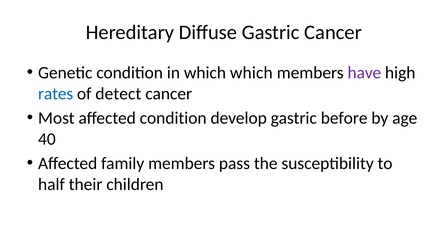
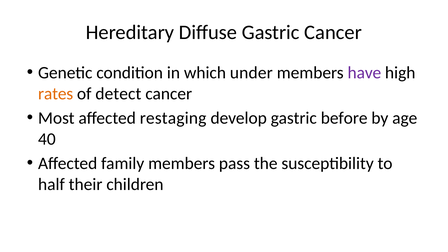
which which: which -> under (251, 73)
rates colour: blue -> orange (56, 94)
affected condition: condition -> restaging (173, 118)
